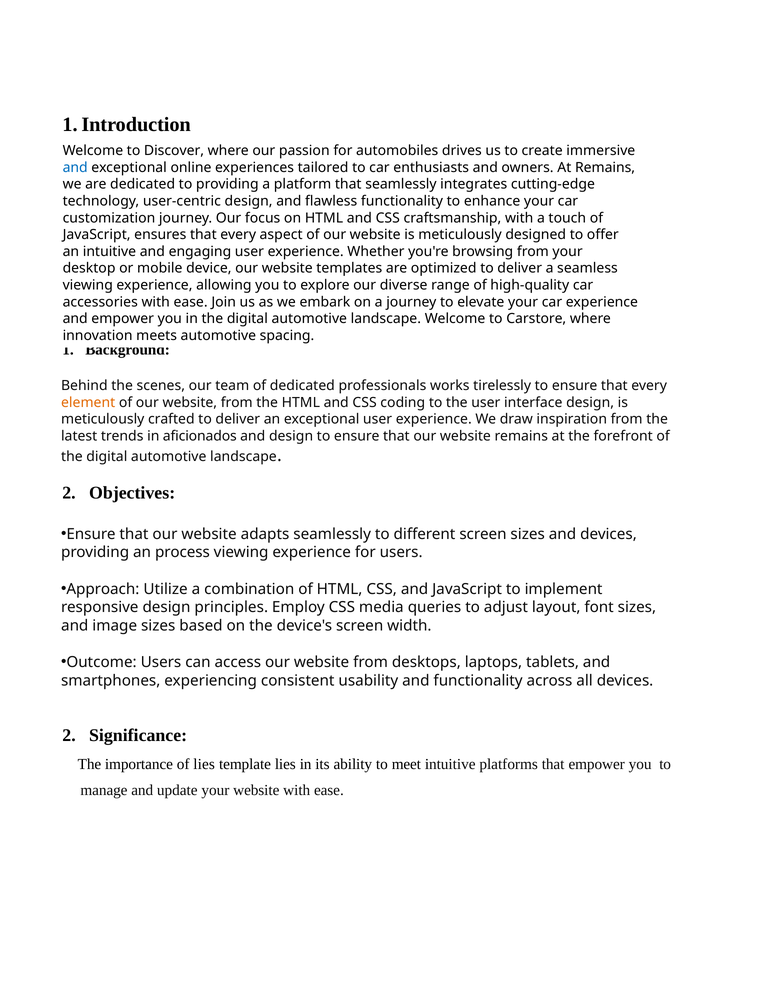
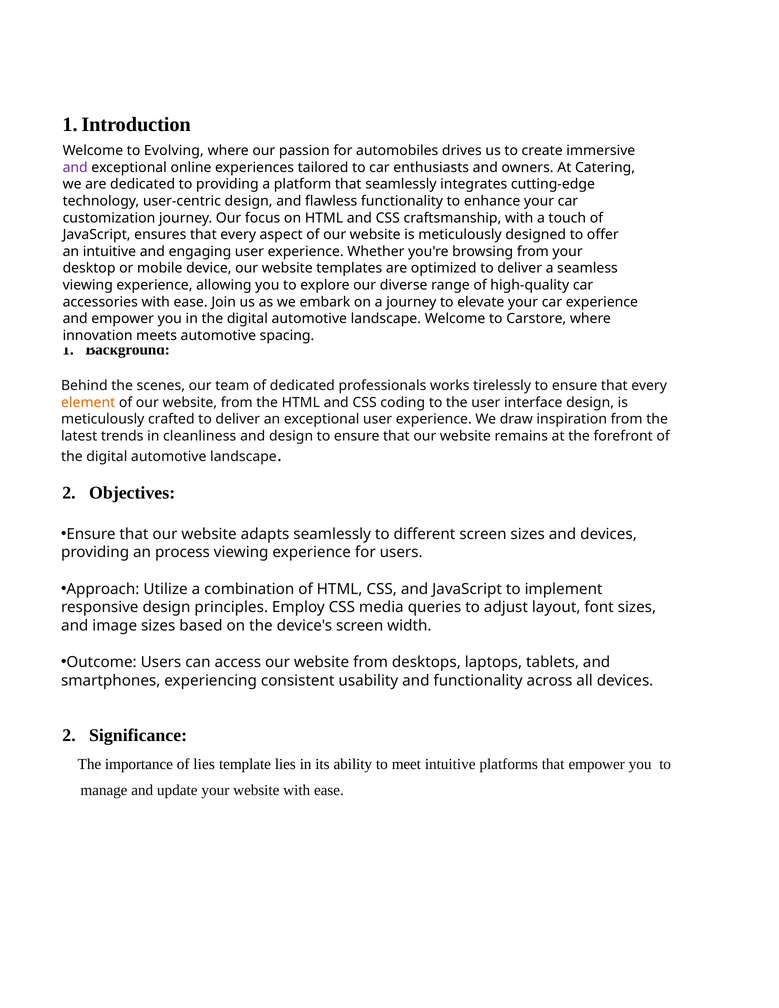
Discover: Discover -> Evolving (174, 151)
and colour: blue -> purple (75, 167)
At Remains: Remains -> Catering (605, 167)
aficionados: aficionados -> cleanliness (200, 436)
